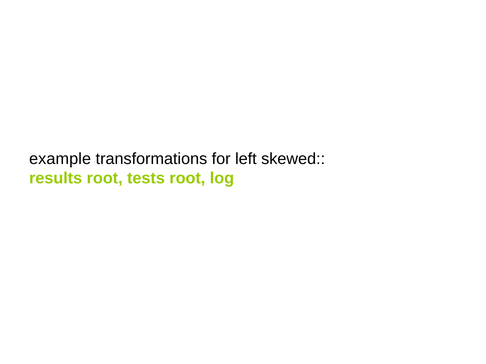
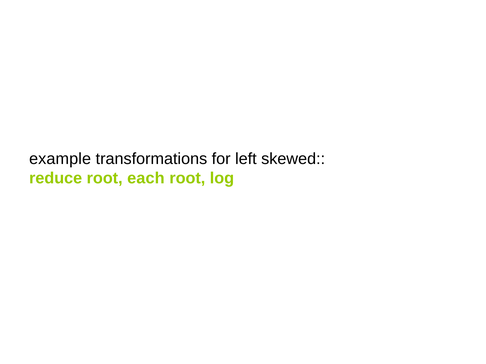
results: results -> reduce (56, 178)
tests: tests -> each (146, 178)
